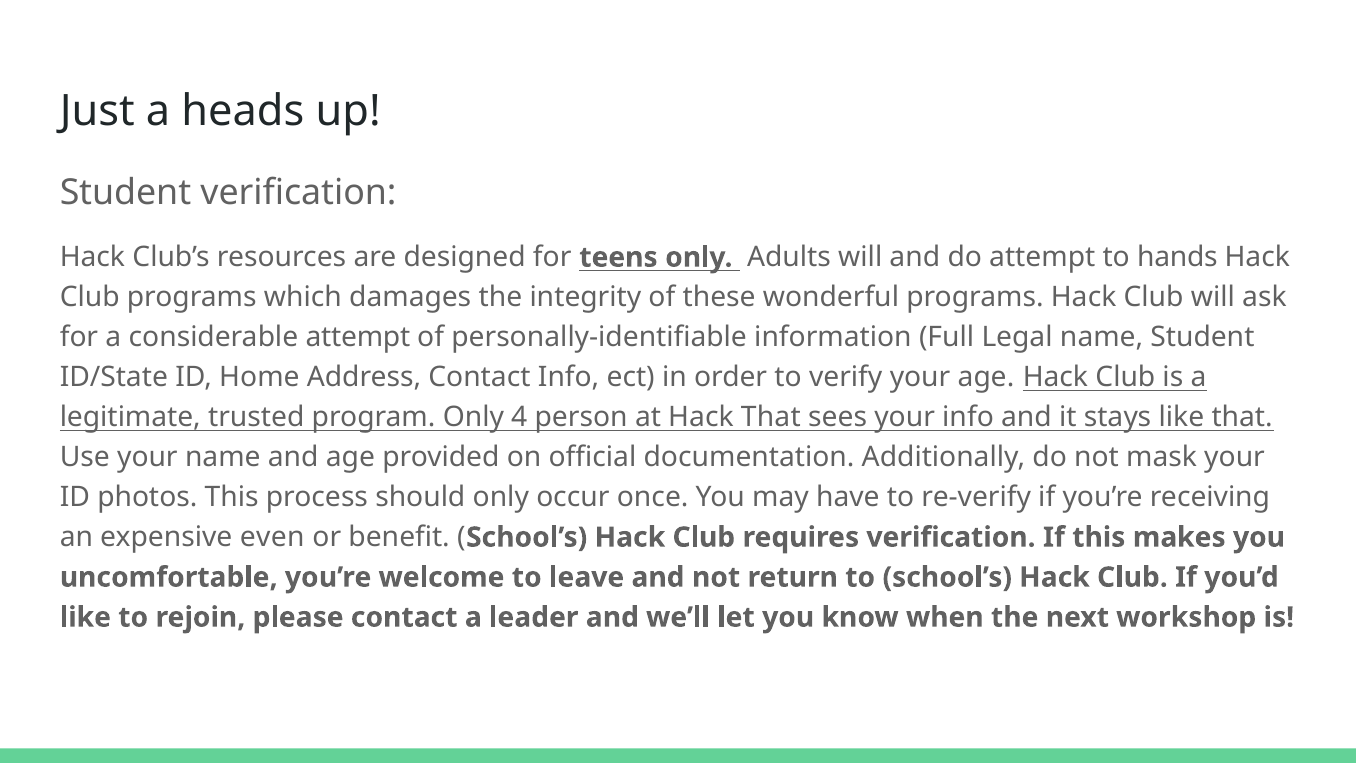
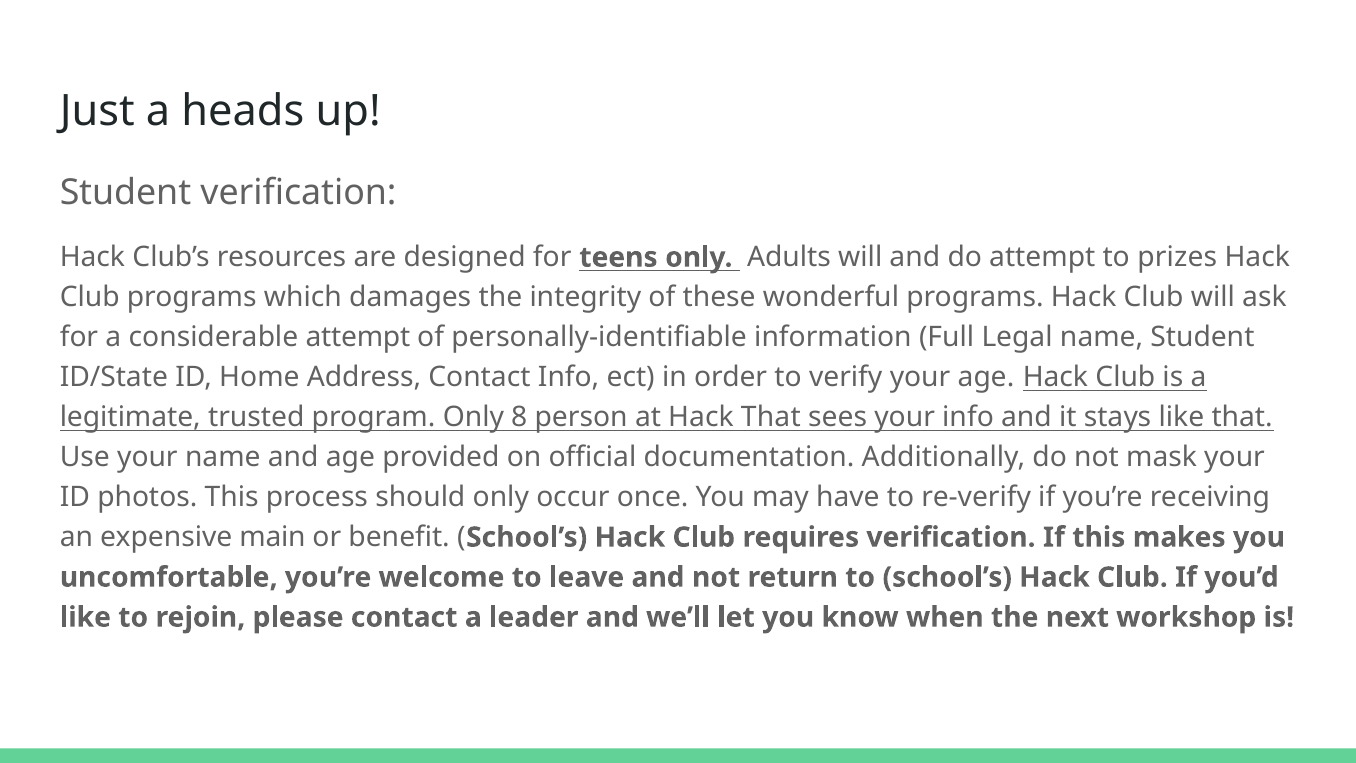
hands: hands -> prizes (1177, 257)
4: 4 -> 8 (519, 417)
even: even -> main (273, 537)
